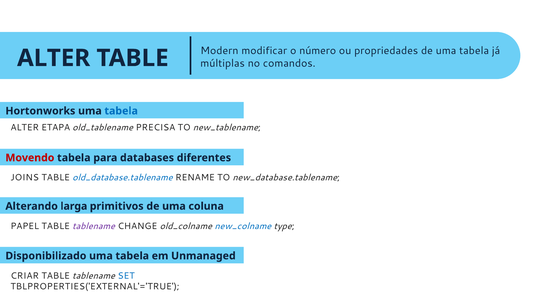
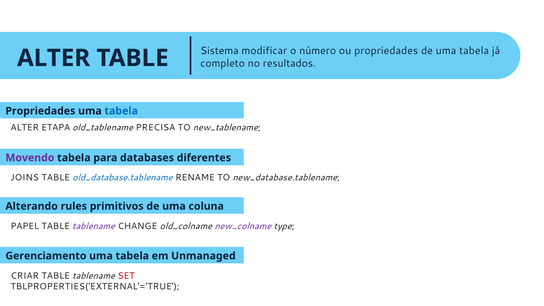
Modern: Modern -> Sistema (219, 51)
múltiplas: múltiplas -> completo (223, 63)
comandos: comandos -> resultados (289, 63)
Hortonworks: Hortonworks -> Propriedades (40, 111)
Movendo colour: red -> purple (30, 158)
larga: larga -> rules (74, 206)
new_colname colour: blue -> purple (243, 226)
Disponibilizado: Disponibilizado -> Gerenciamento (46, 256)
SET colour: blue -> red (126, 276)
